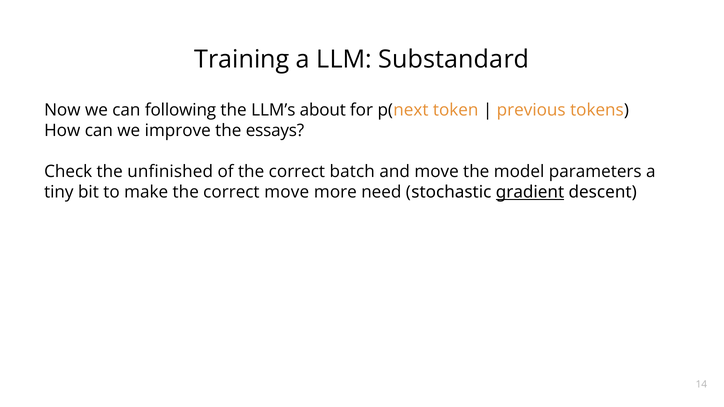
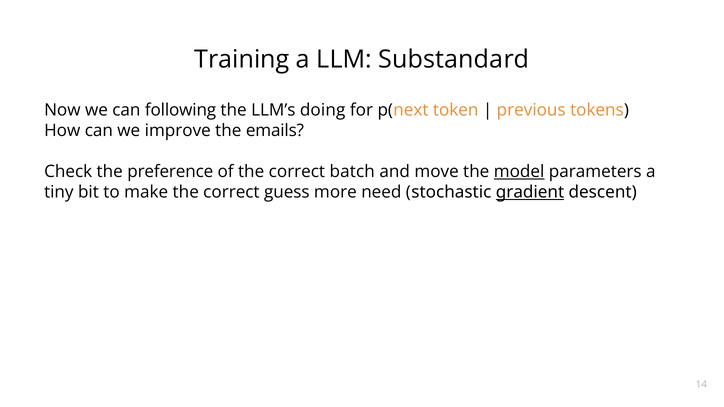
about: about -> doing (323, 110)
essays: essays -> emails (275, 131)
unfinished: unfinished -> preference (170, 172)
model underline: none -> present (519, 172)
correct move: move -> guess (287, 192)
